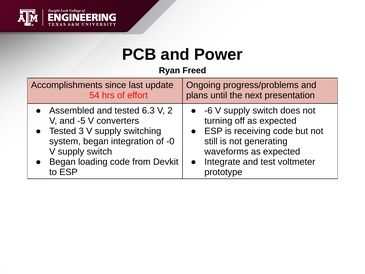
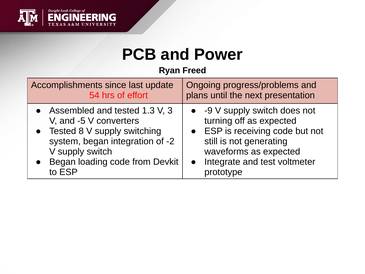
6.3: 6.3 -> 1.3 (148, 111)
2: 2 -> 3 (170, 111)
-6: -6 -> -9 (208, 111)
3: 3 -> 8 (81, 131)
-0: -0 -> -2 (170, 141)
